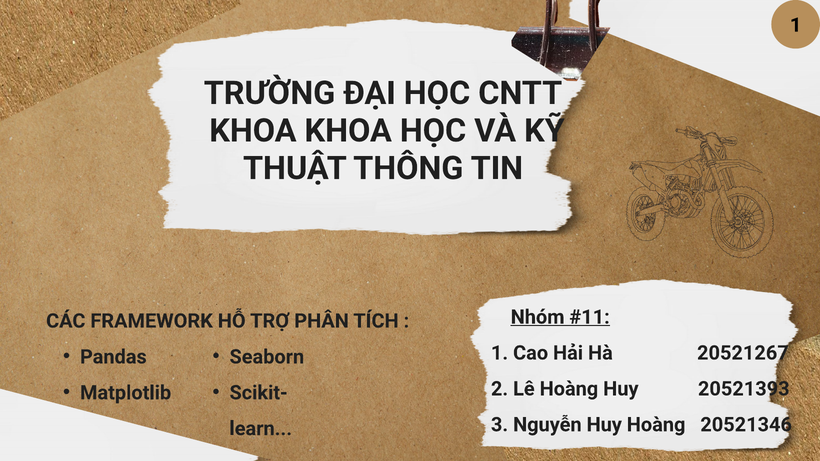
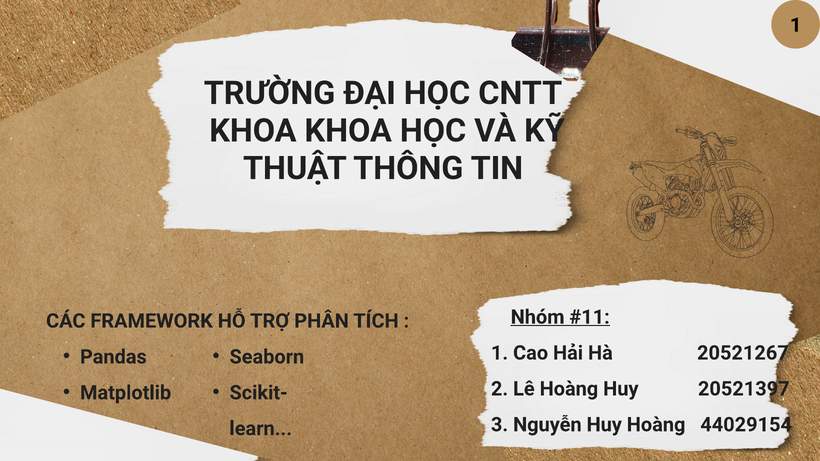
20521393: 20521393 -> 20521397 (744, 389)
20521346: 20521346 -> 44029154 (746, 425)
